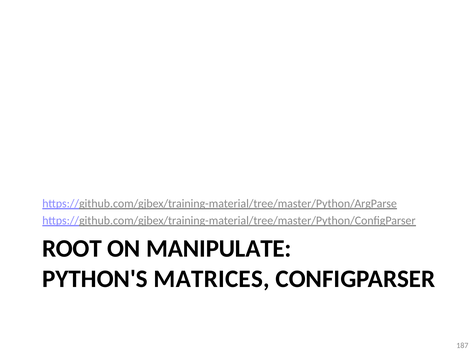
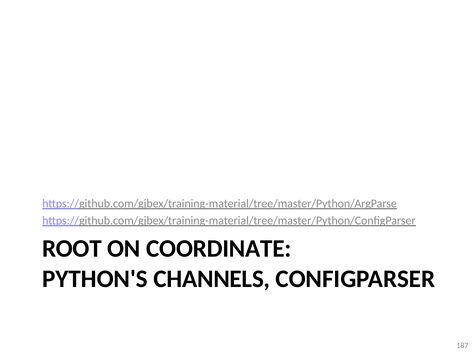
MANIPULATE: MANIPULATE -> COORDINATE (219, 248)
MATRICES: MATRICES -> CHANNELS (212, 278)
